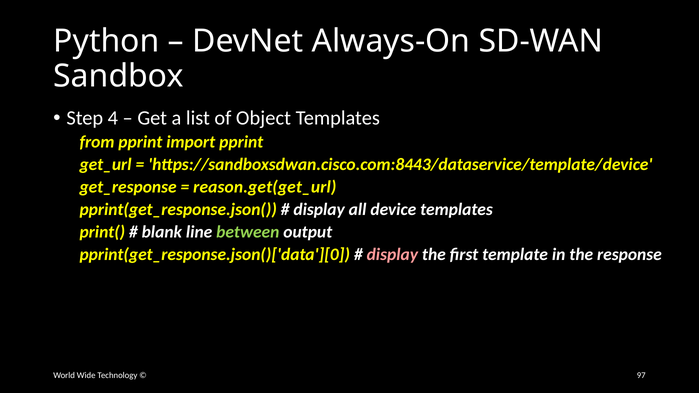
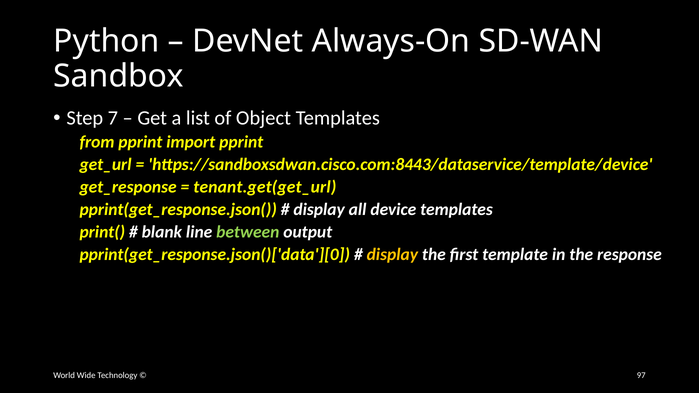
4: 4 -> 7 (113, 118)
reason.get(get_url: reason.get(get_url -> tenant.get(get_url (265, 187)
display colour: pink -> yellow (392, 255)
